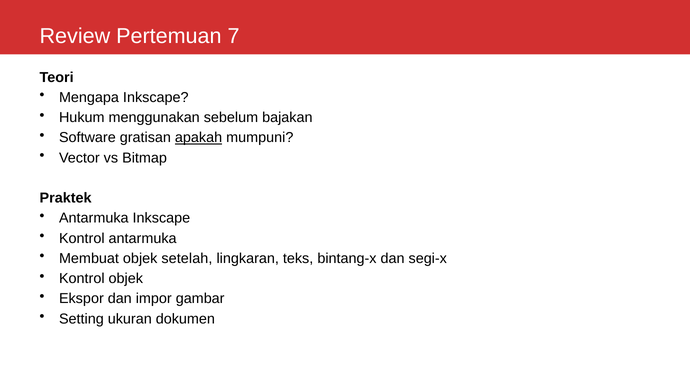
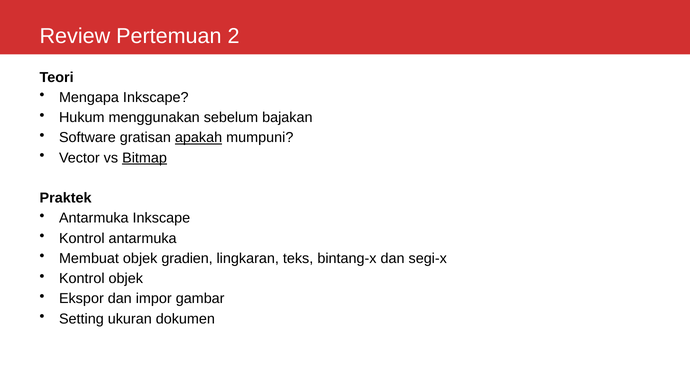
7: 7 -> 2 (234, 36)
Bitmap underline: none -> present (145, 158)
setelah: setelah -> gradien (187, 259)
